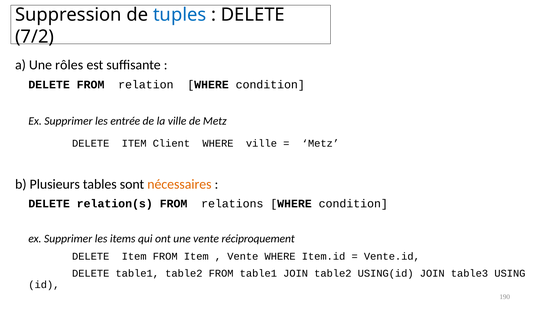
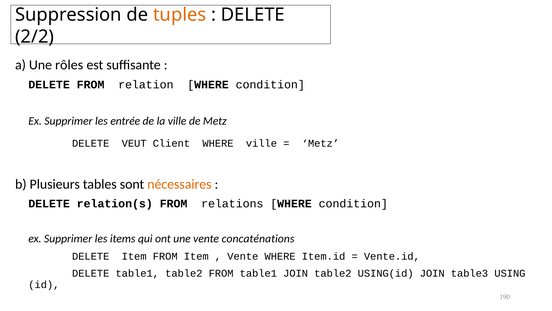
tuples colour: blue -> orange (180, 15)
7/2: 7/2 -> 2/2 (35, 37)
ITEM: ITEM -> VEUT (134, 143)
réciproquement: réciproquement -> concaténations (258, 238)
